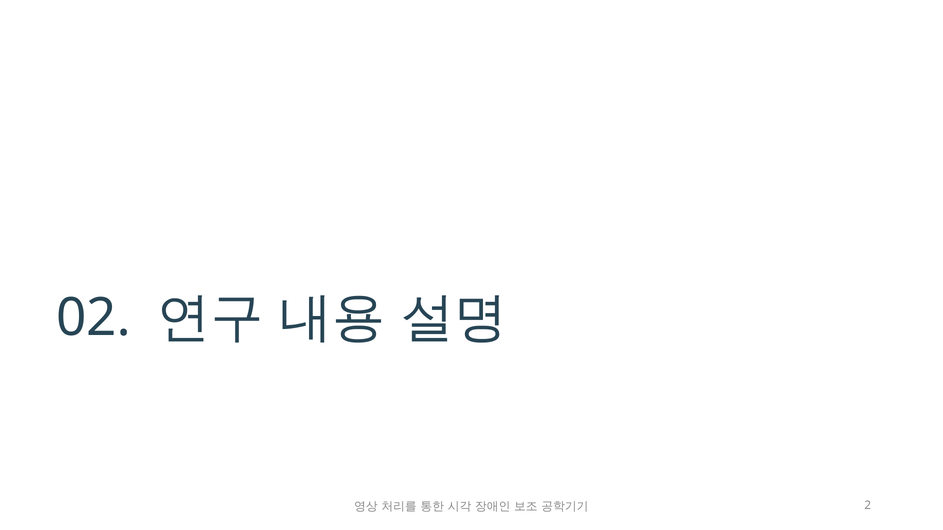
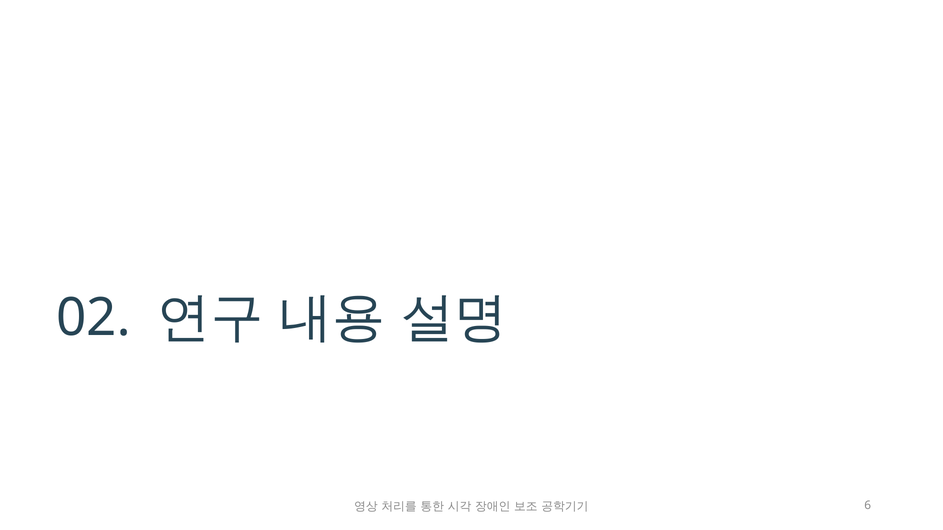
2: 2 -> 6 (868, 506)
